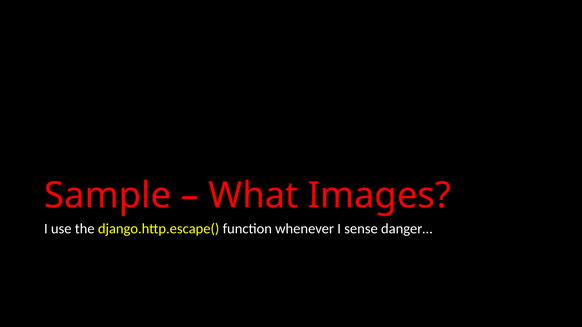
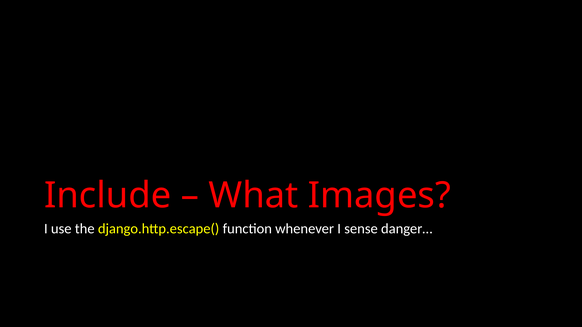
Sample: Sample -> Include (108, 196)
